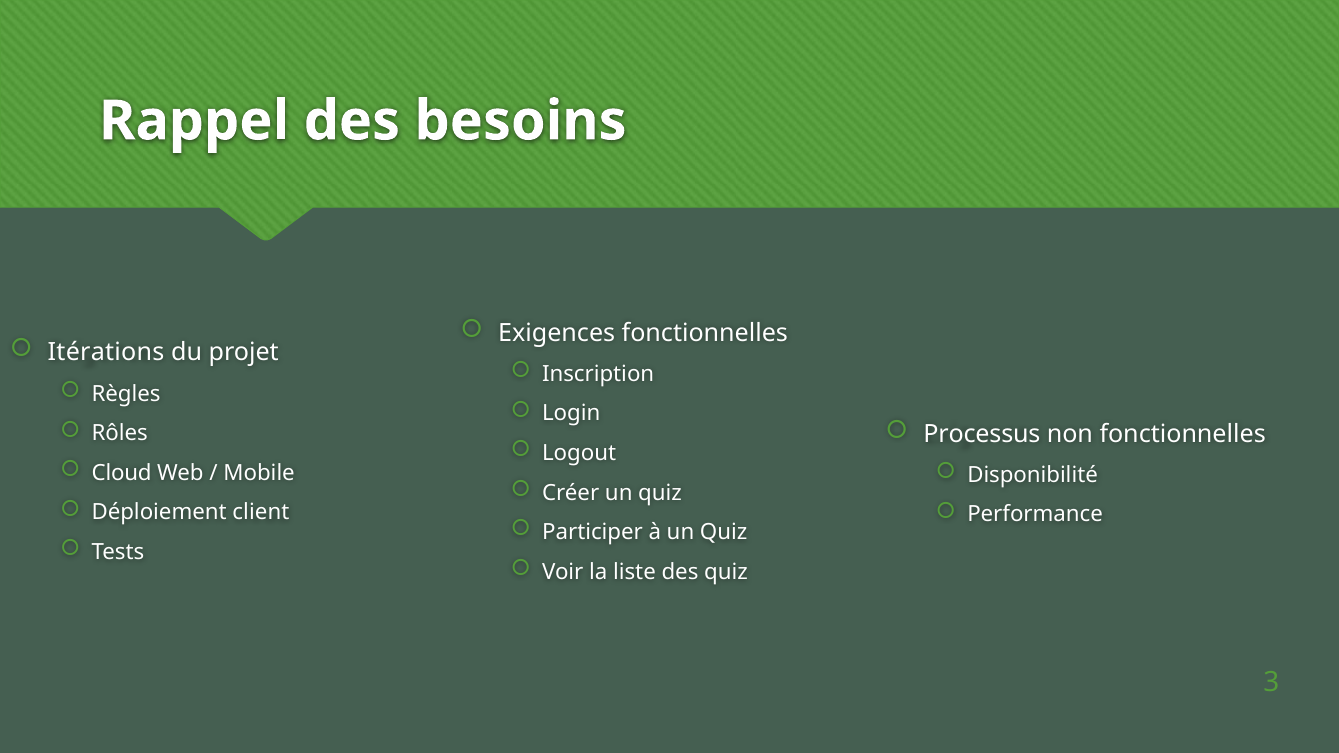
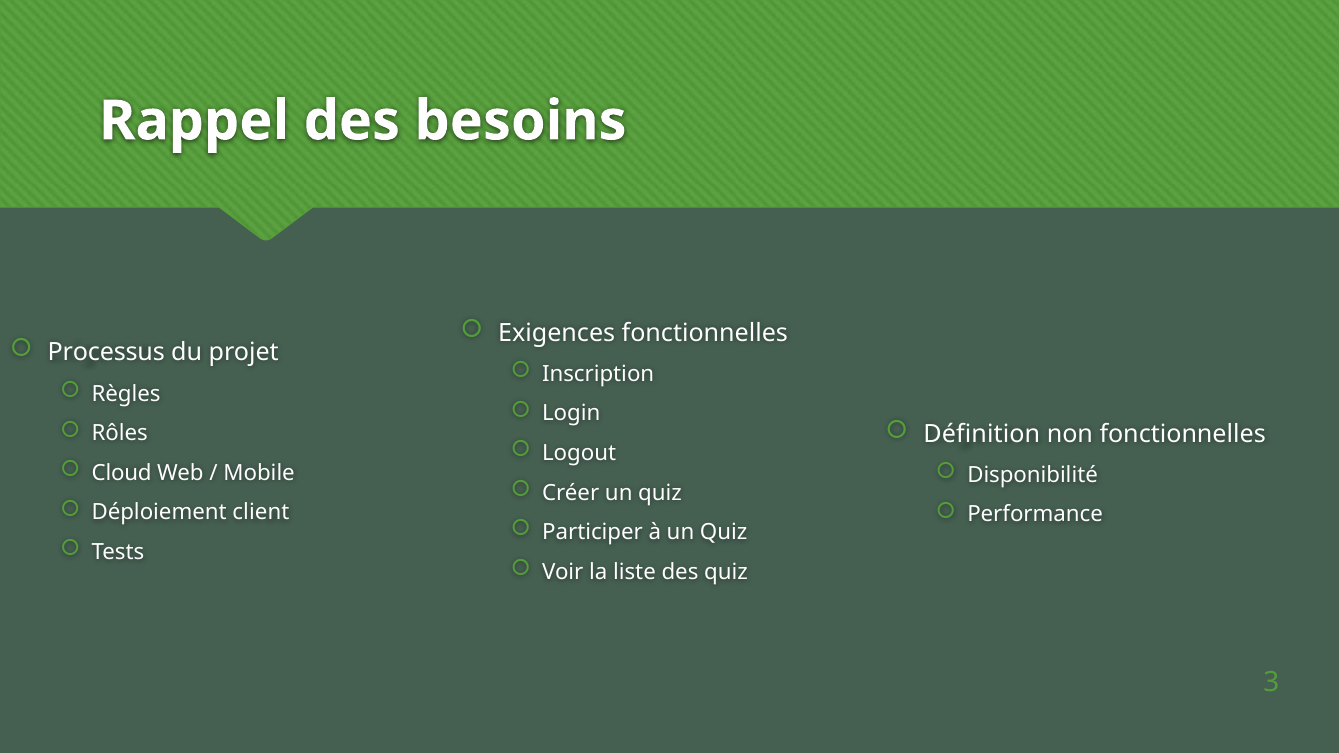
Itérations: Itérations -> Processus (106, 353)
Processus: Processus -> Définition (982, 434)
